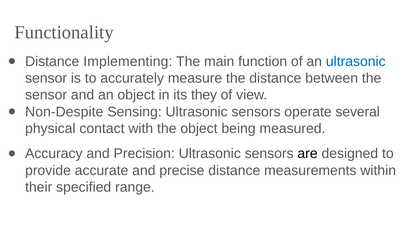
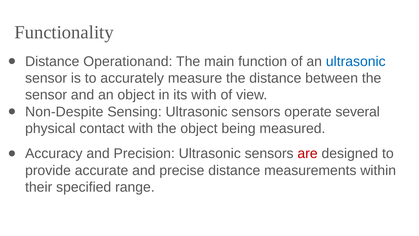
Implementing: Implementing -> Operationand (128, 61)
its they: they -> with (204, 95)
are colour: black -> red (308, 154)
